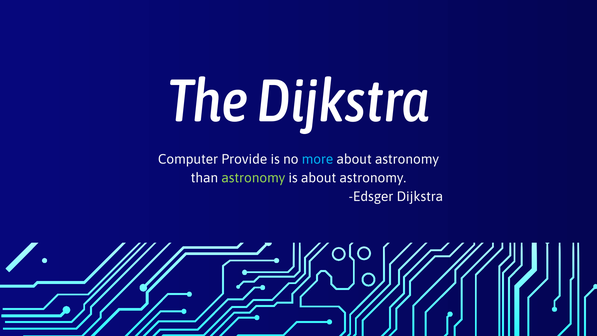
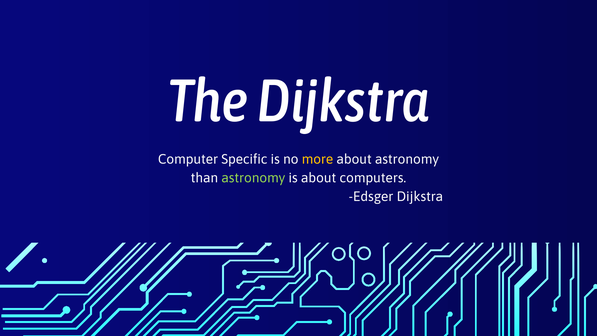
Provide: Provide -> Specific (244, 159)
more colour: light blue -> yellow (317, 159)
is about astronomy: astronomy -> computers (373, 178)
